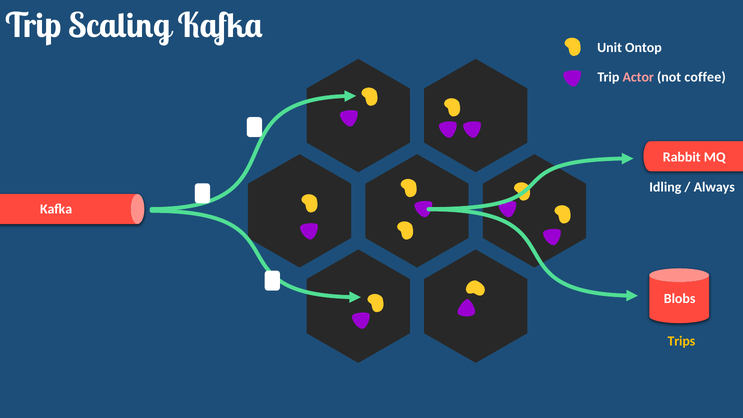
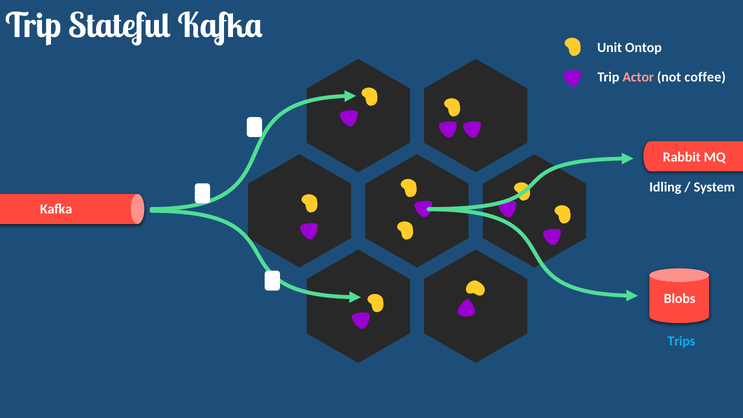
Scaling: Scaling -> Stateful (119, 26)
Always: Always -> System (714, 187)
Trips colour: yellow -> light blue (681, 341)
